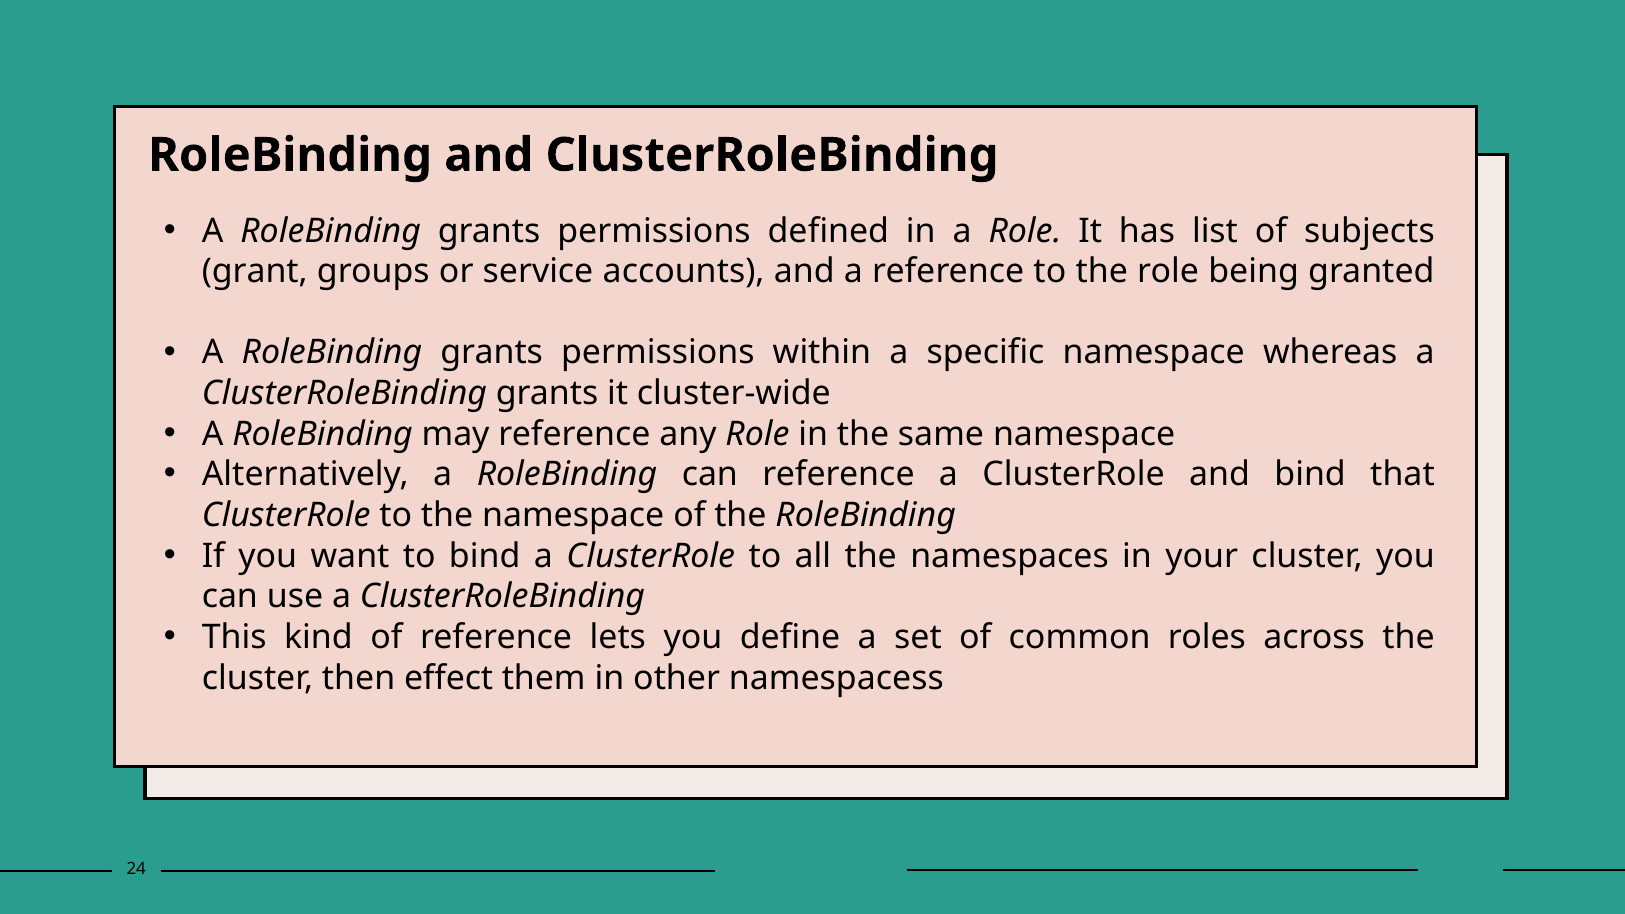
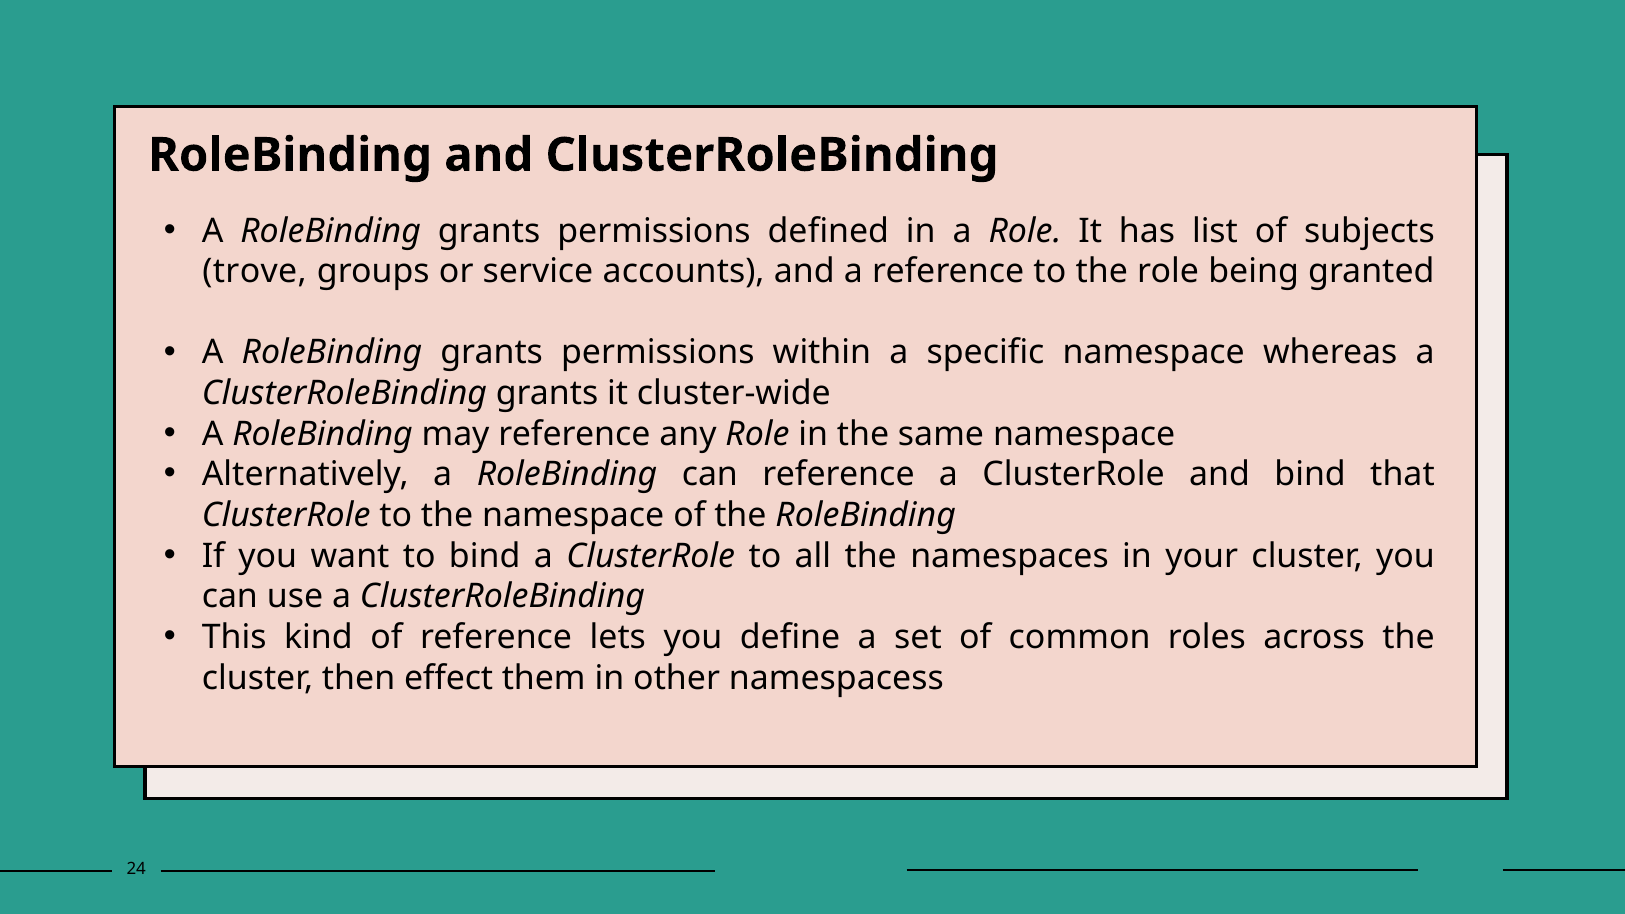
grant: grant -> trove (255, 271)
